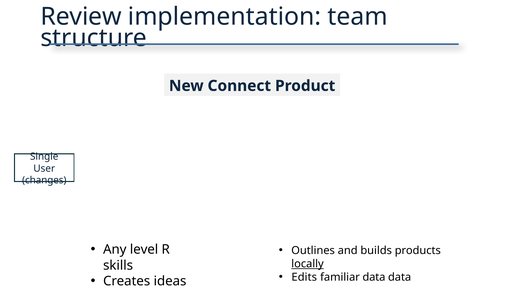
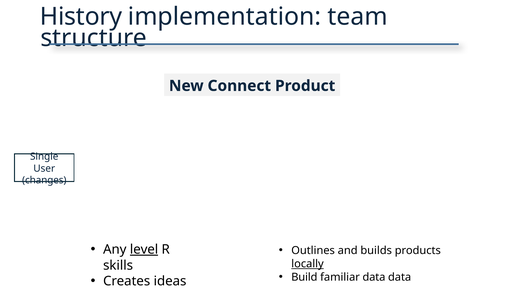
Review: Review -> History (81, 16)
level underline: none -> present (144, 250)
Edits: Edits -> Build (304, 277)
